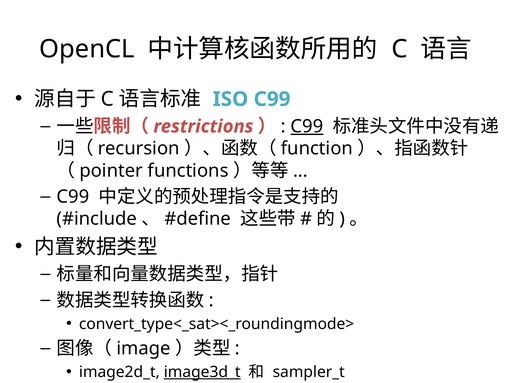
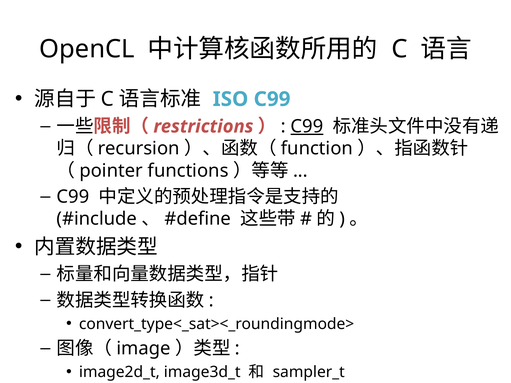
image3d_t underline: present -> none (202, 372)
